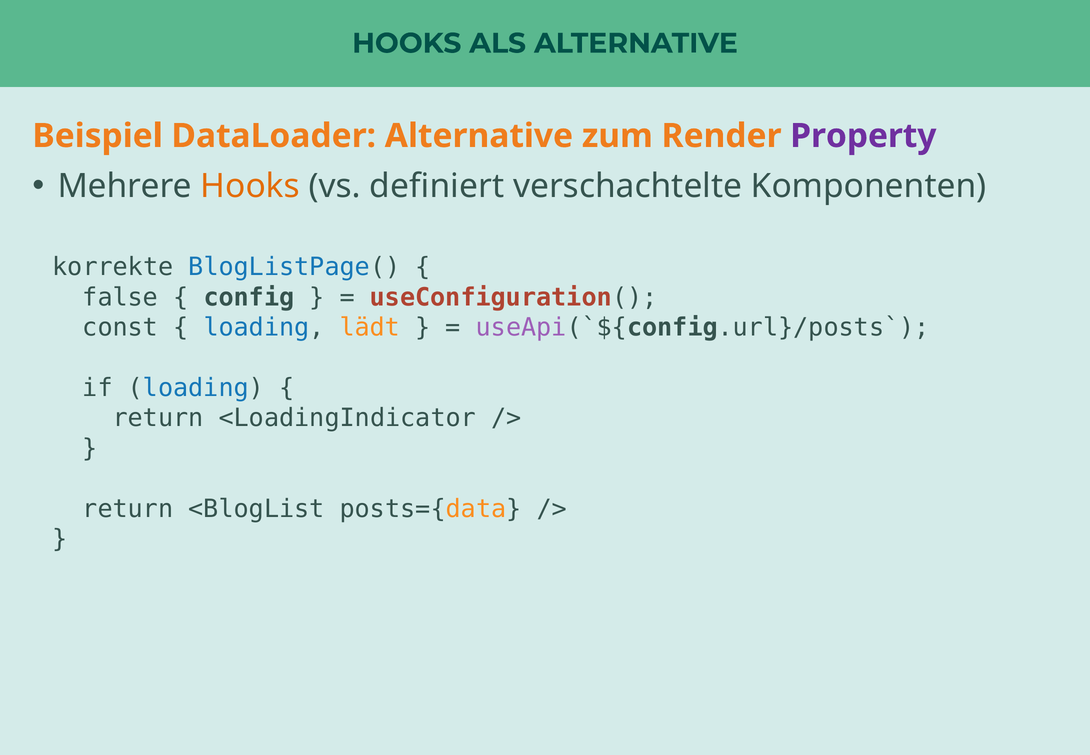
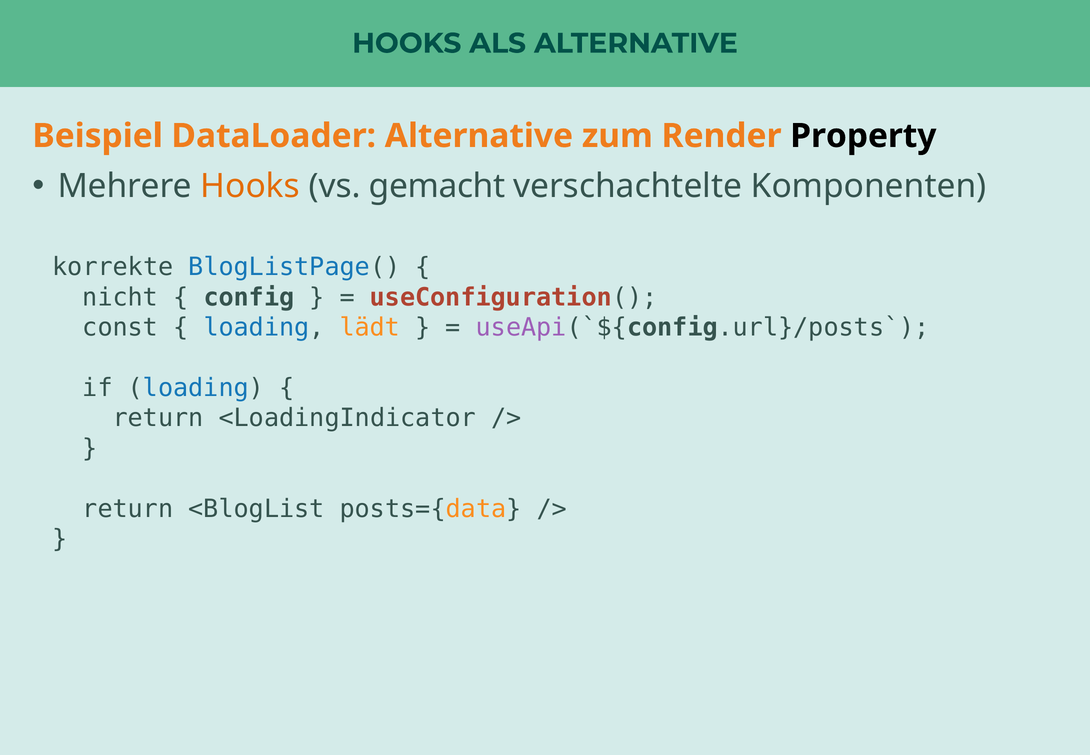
Property colour: purple -> black (863, 136)
definiert: definiert -> gemacht (437, 186)
false: false -> nicht (120, 297)
